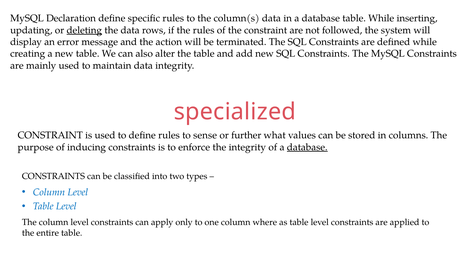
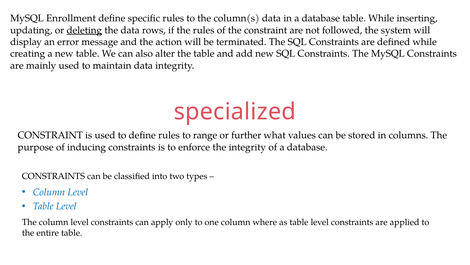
Declaration: Declaration -> Enrollment (71, 18)
sense: sense -> range (205, 135)
database underline: present -> none (307, 147)
